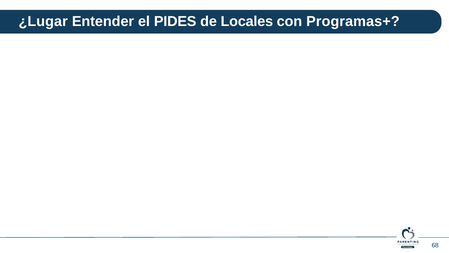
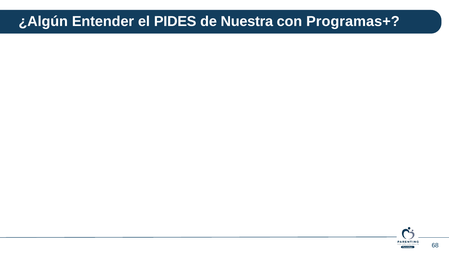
¿Lugar: ¿Lugar -> ¿Algún (43, 22)
Locales: Locales -> Nuestra (247, 22)
